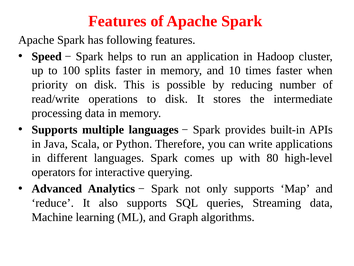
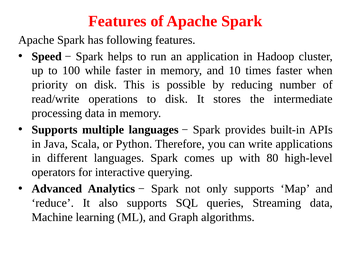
splits: splits -> while (98, 70)
